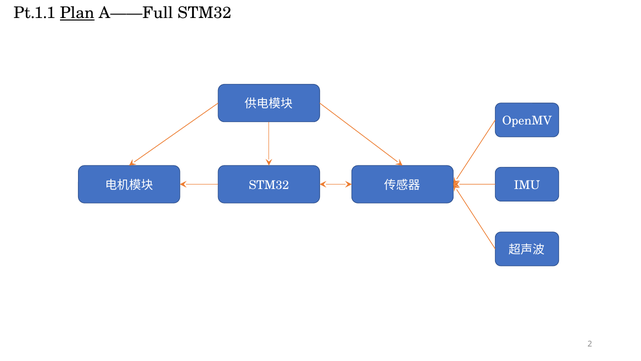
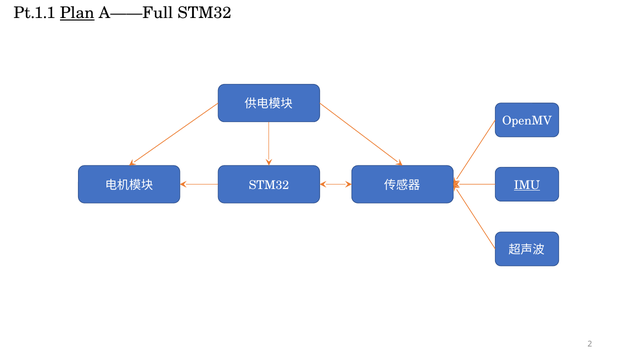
IMU underline: none -> present (527, 185)
